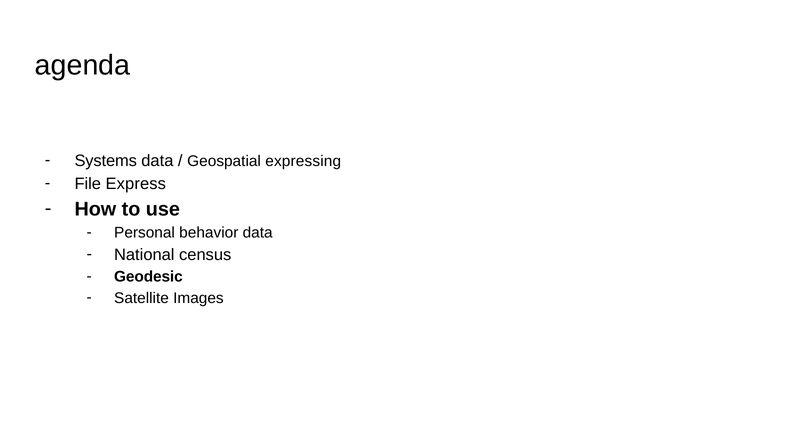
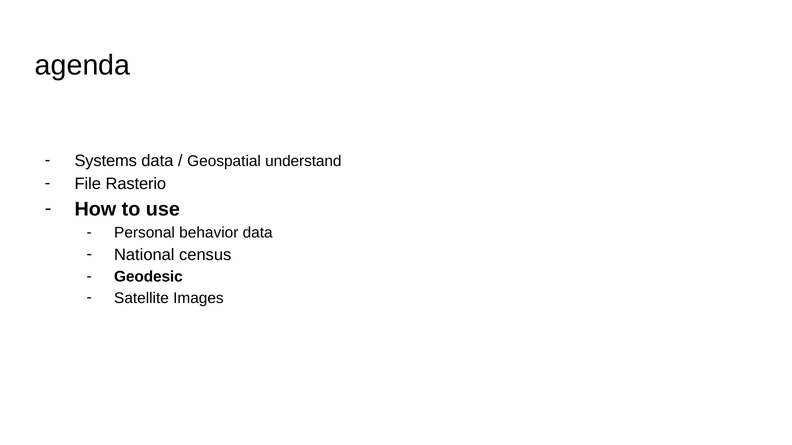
expressing: expressing -> understand (303, 161)
Express: Express -> Rasterio (136, 184)
